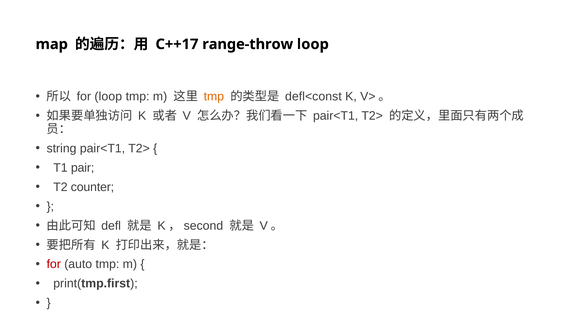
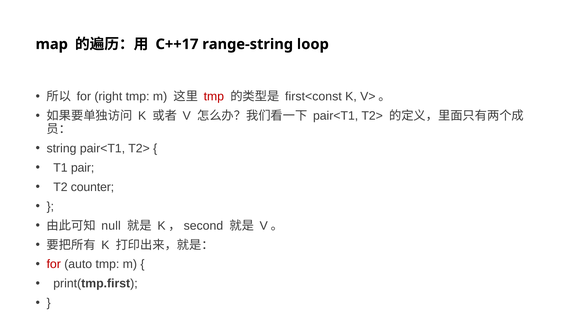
range-throw: range-throw -> range-string (248, 44)
for loop: loop -> right (108, 97)
tmp colour: orange -> red (214, 97)
defl<const: defl<const -> first<const (313, 97)
defl: defl -> null (111, 226)
